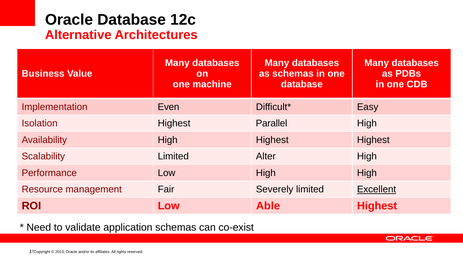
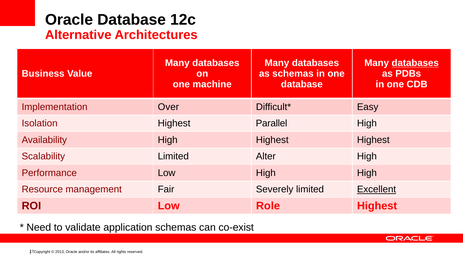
databases underline: none -> present (415, 63)
Even: Even -> Over (168, 107)
Able: Able -> Role (268, 206)
